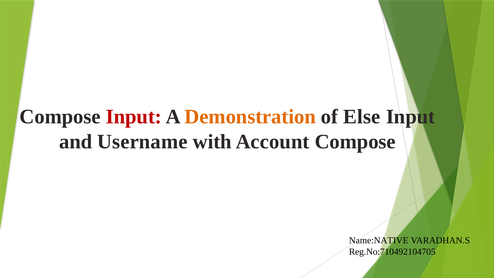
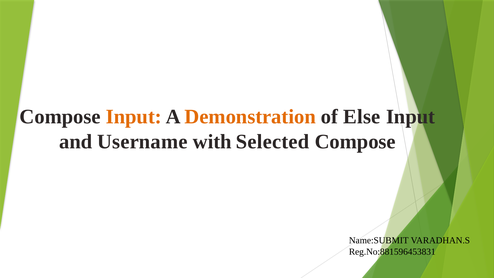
Input colour: red -> orange (134, 117)
Account: Account -> Selected (273, 141)
Name:NATIVE: Name:NATIVE -> Name:SUBMIT (379, 240)
Reg.No:710492104705: Reg.No:710492104705 -> Reg.No:881596453831 (392, 252)
